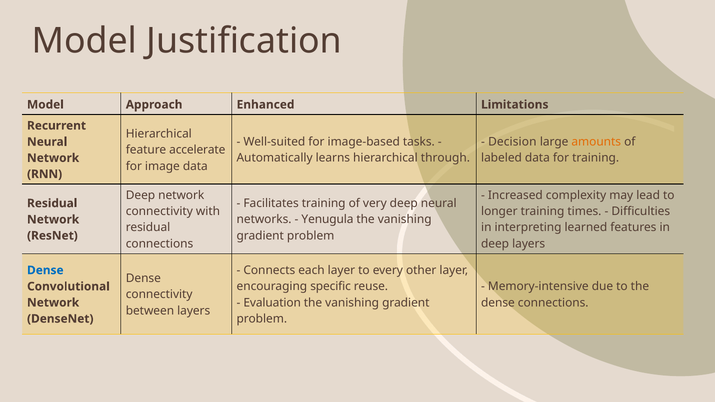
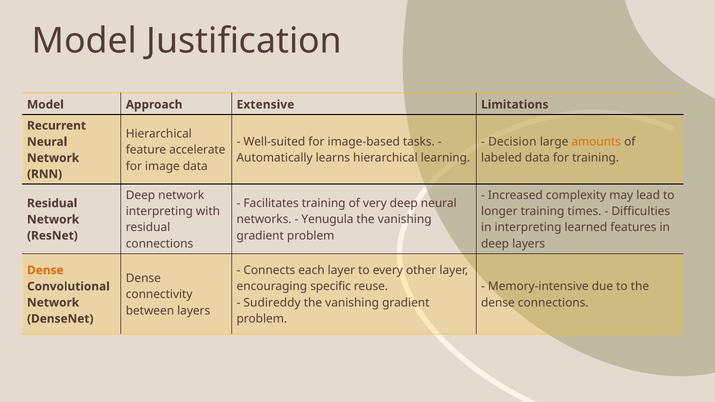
Enhanced: Enhanced -> Extensive (265, 105)
through: through -> learning (445, 158)
connectivity: connectivity -> interpreting (159, 211)
Dense colour: blue -> orange (45, 270)
Evaluation: Evaluation -> Sudireddy (272, 303)
